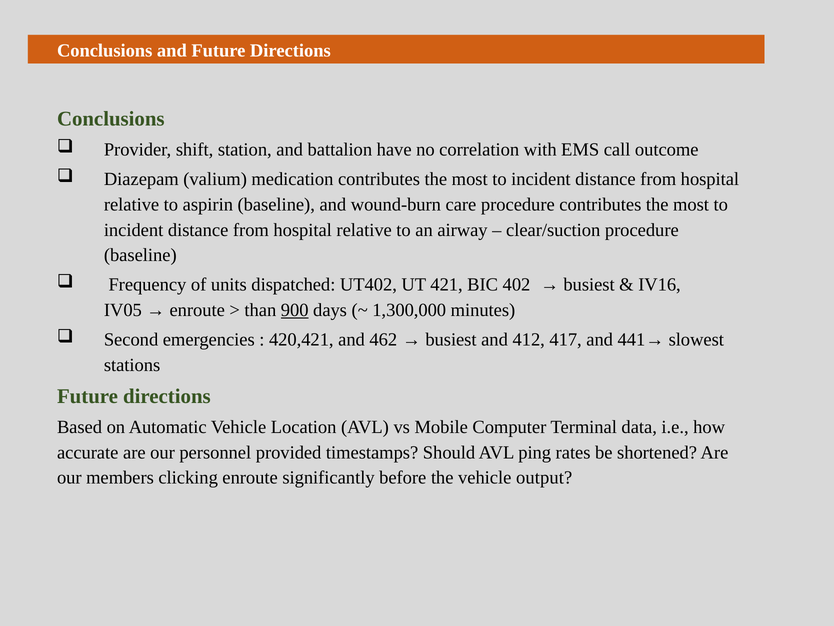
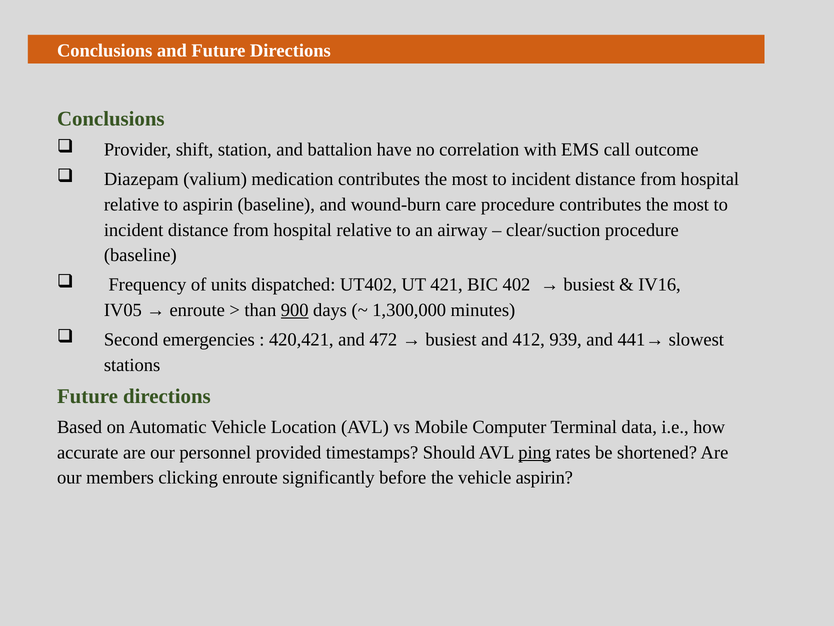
462: 462 -> 472 (383, 339)
417: 417 -> 939 (566, 339)
ping underline: none -> present (535, 452)
vehicle output: output -> aspirin (544, 477)
